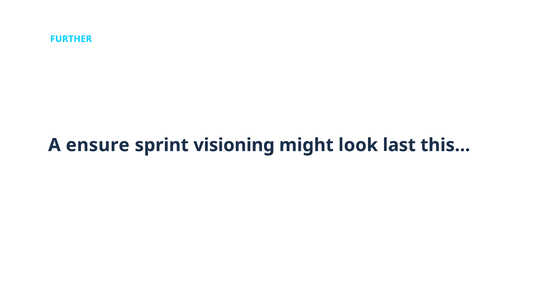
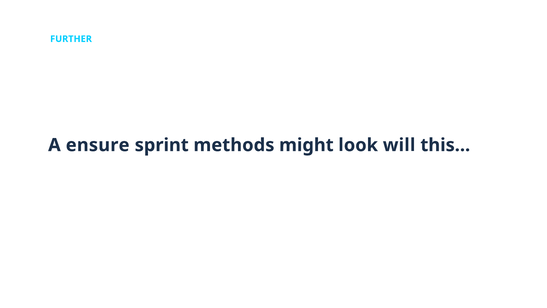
visioning: visioning -> methods (234, 145)
last: last -> will (399, 145)
